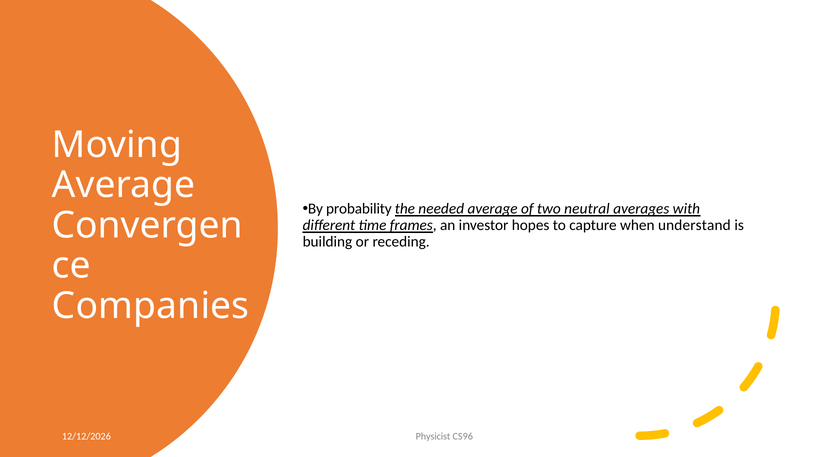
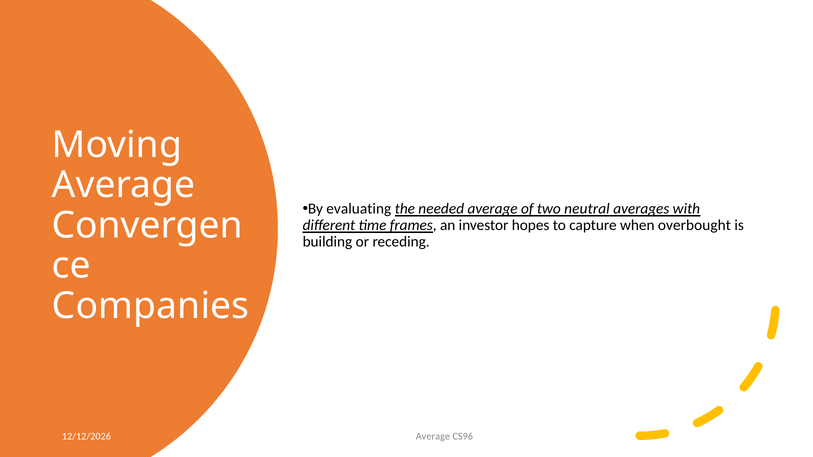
probability: probability -> evaluating (359, 209)
understand: understand -> overbought (694, 226)
Physicist: Physicist -> Average (433, 437)
